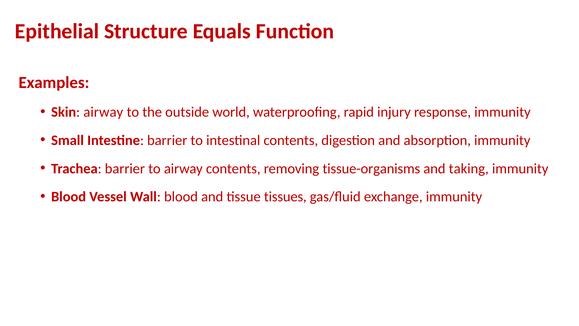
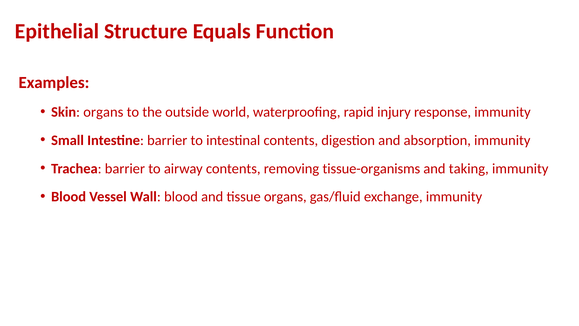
Skin airway: airway -> organs (103, 112)
tissue tissues: tissues -> organs (285, 197)
